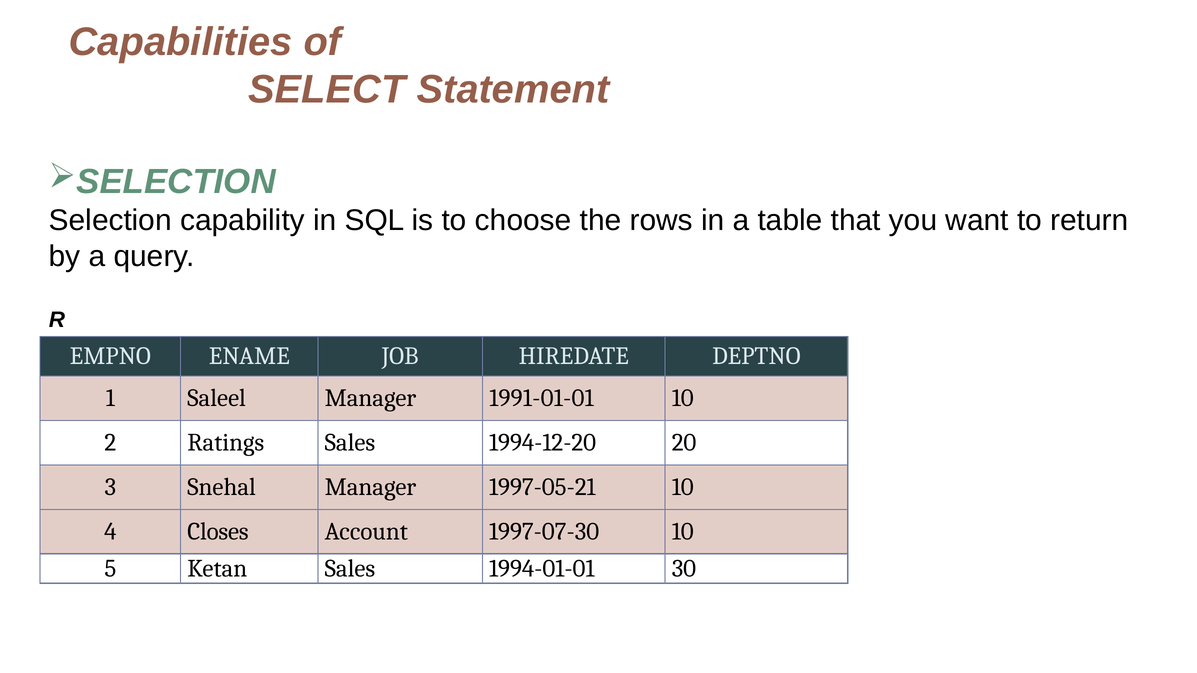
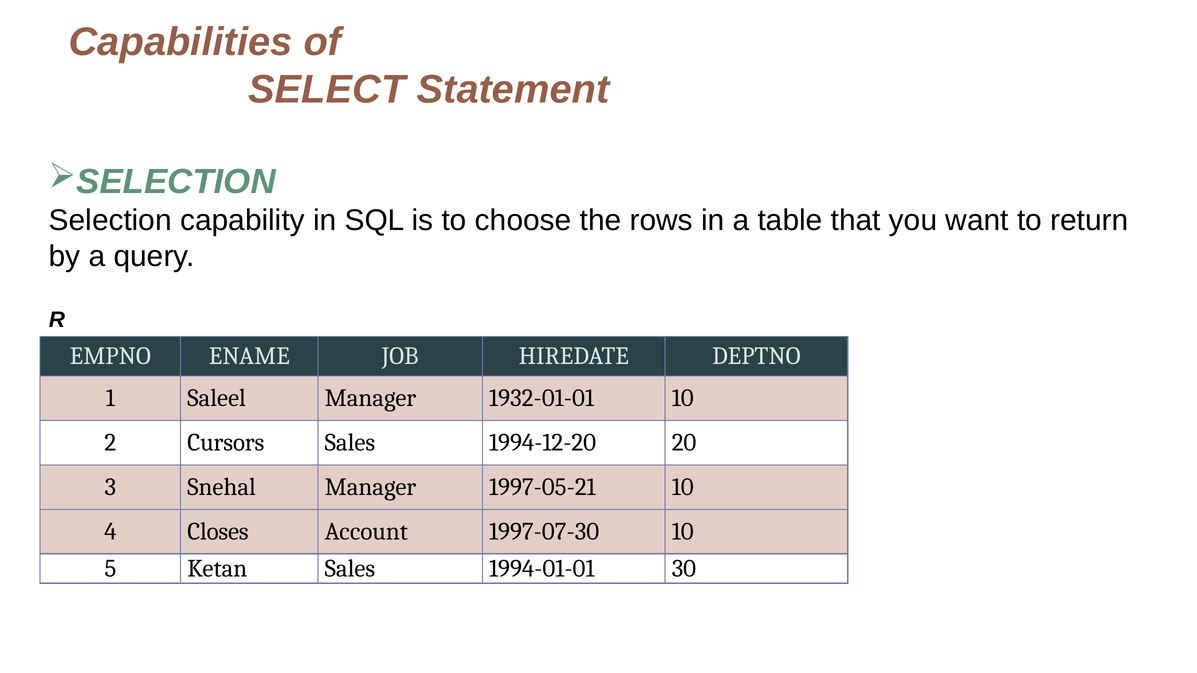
1991-01-01: 1991-01-01 -> 1932-01-01 (542, 398)
Ratings: Ratings -> Cursors (226, 443)
